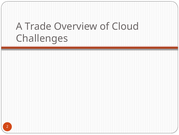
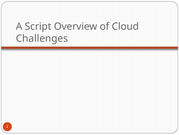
Trade: Trade -> Script (38, 26)
